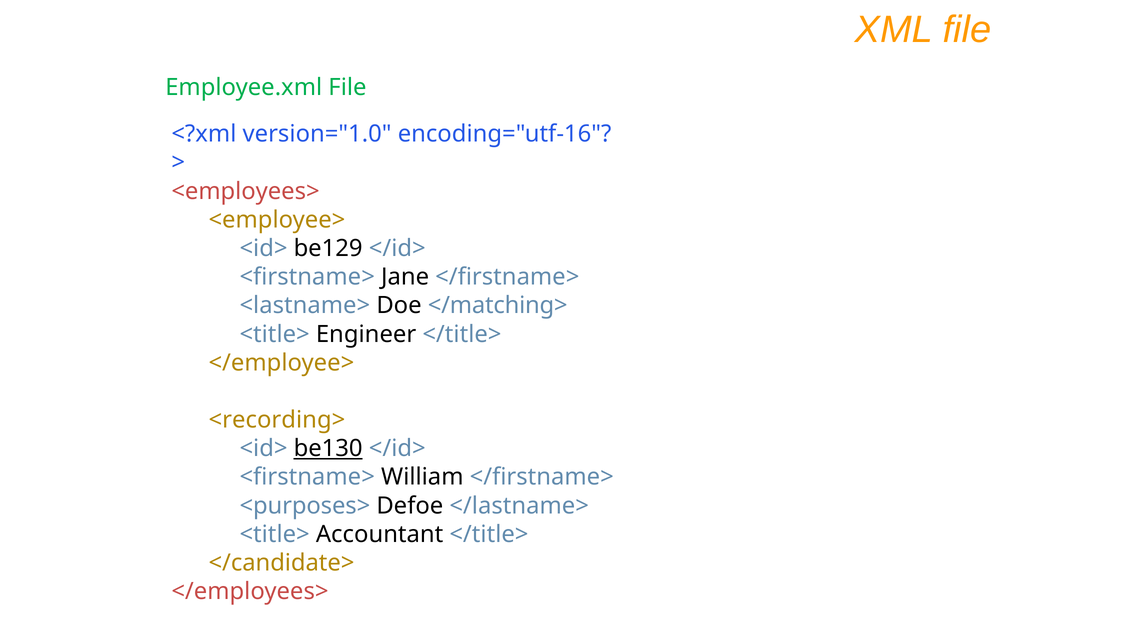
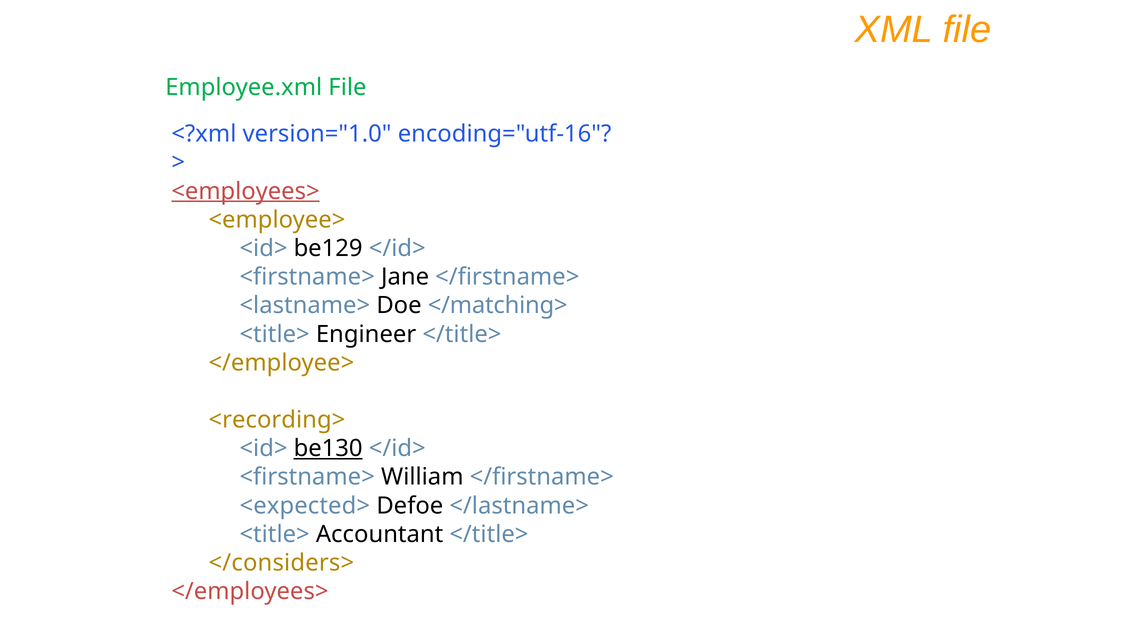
<employees> underline: none -> present (246, 191)
<purposes>: <purposes> -> <expected> (305, 506)
</candidate>: </candidate> -> </considers> (281, 563)
